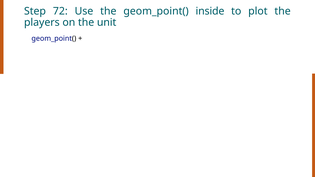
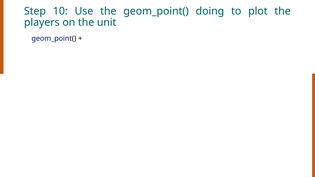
72: 72 -> 10 (60, 11)
inside: inside -> doing (210, 11)
